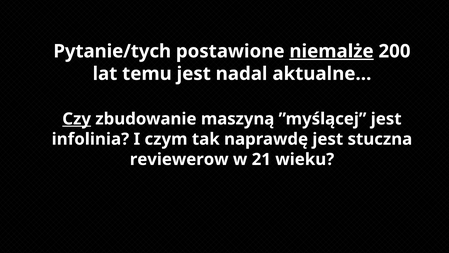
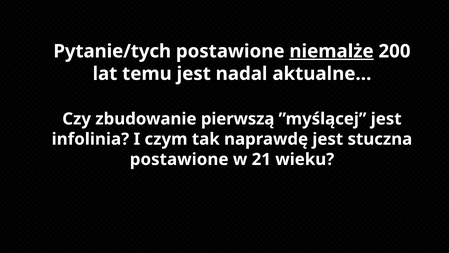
Czy underline: present -> none (77, 119)
maszyną: maszyną -> pierwszą (238, 119)
reviewerow: reviewerow -> postawione (179, 159)
